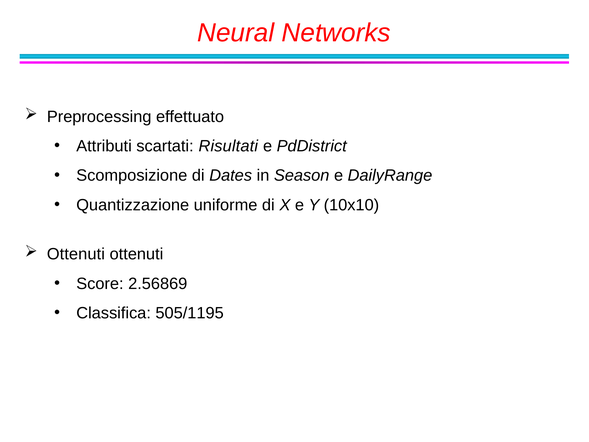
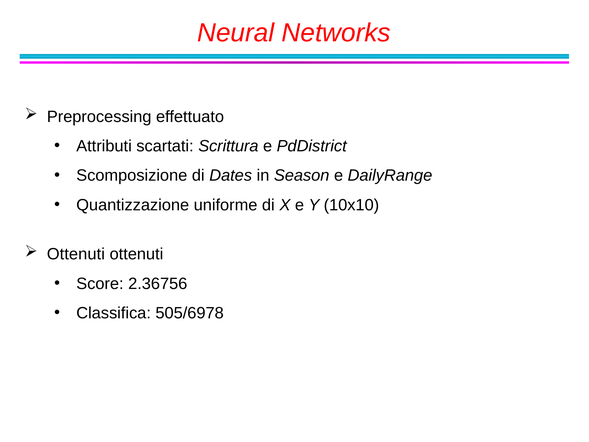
Risultati: Risultati -> Scrittura (228, 146)
2.56869: 2.56869 -> 2.36756 (158, 283)
505/1195: 505/1195 -> 505/6978 (190, 313)
